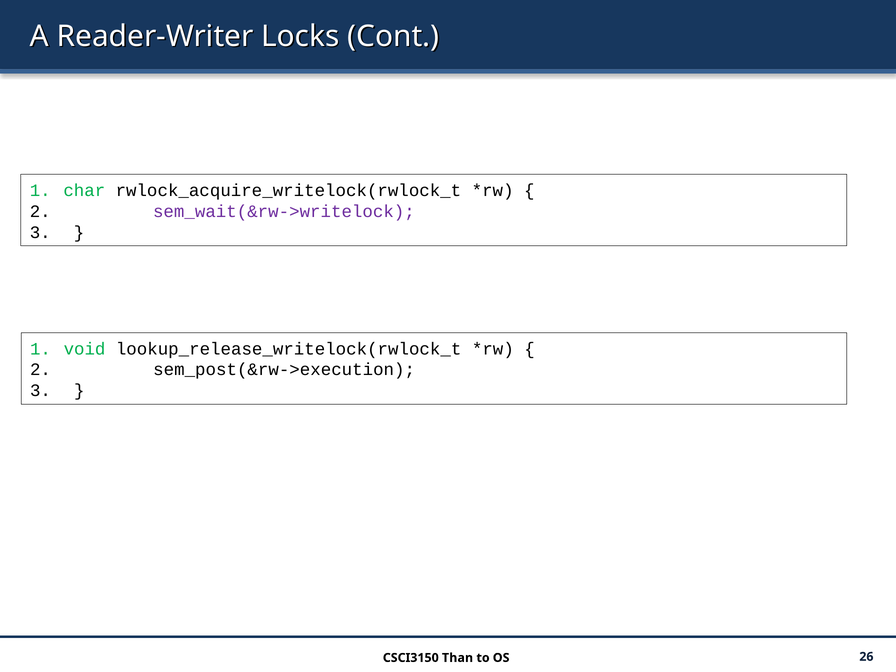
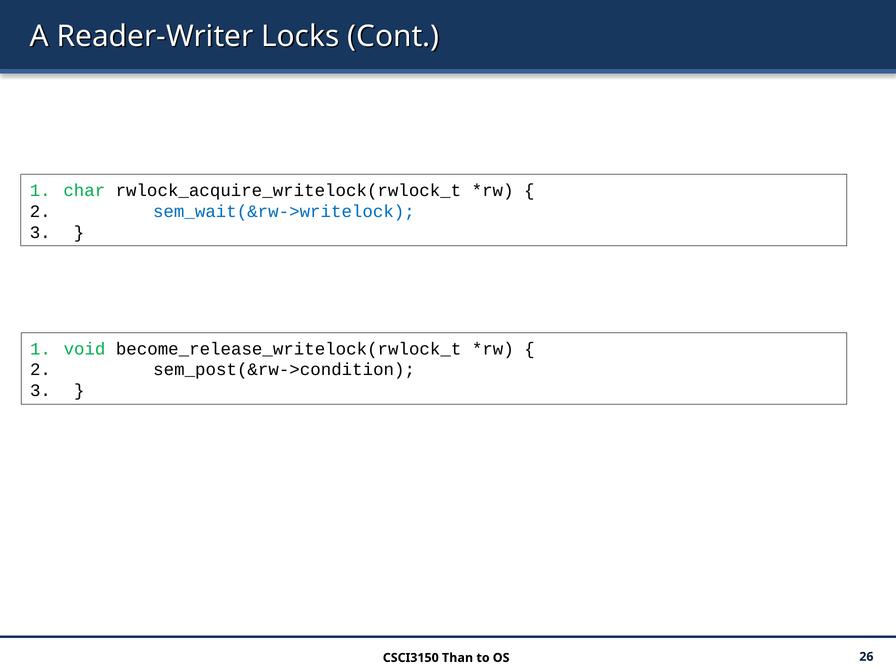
sem_wait(&rw->writelock colour: purple -> blue (284, 211)
lookup_release_writelock(rwlock_t: lookup_release_writelock(rwlock_t -> become_release_writelock(rwlock_t (289, 349)
sem_post(&rw->execution: sem_post(&rw->execution -> sem_post(&rw->condition (284, 370)
